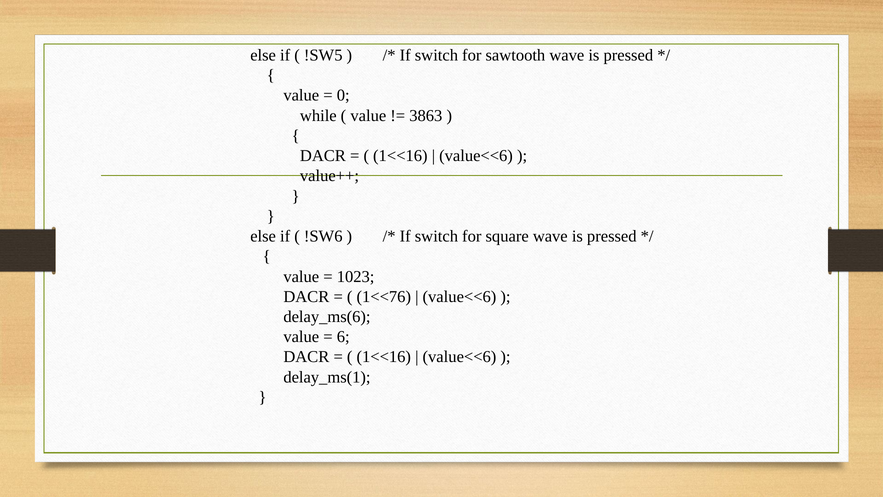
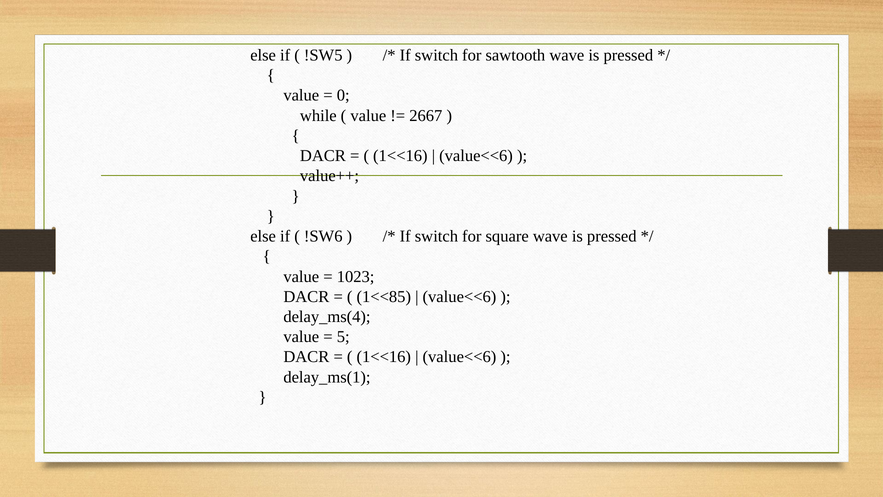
3863: 3863 -> 2667 (426, 116)
1<<76: 1<<76 -> 1<<85 (384, 296)
delay_ms(6: delay_ms(6 -> delay_ms(4 (327, 317)
6: 6 -> 5 (343, 337)
